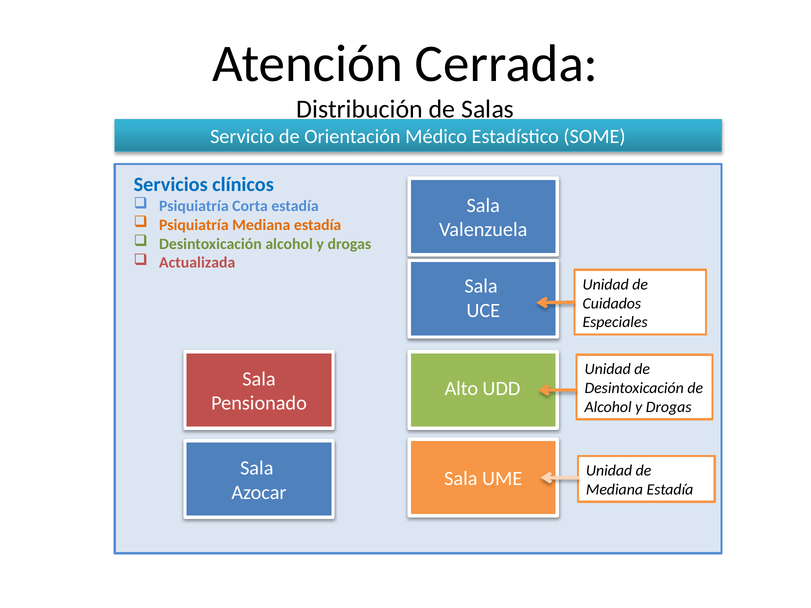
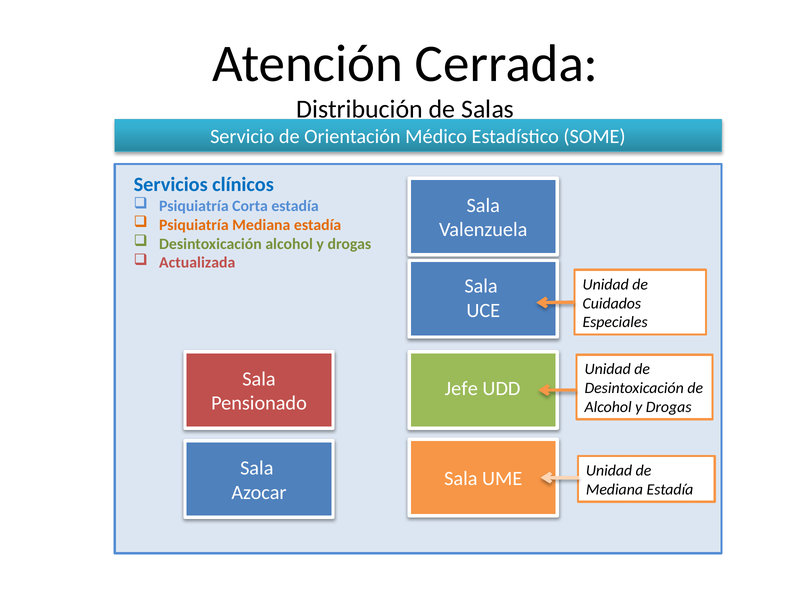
Alto: Alto -> Jefe (461, 389)
